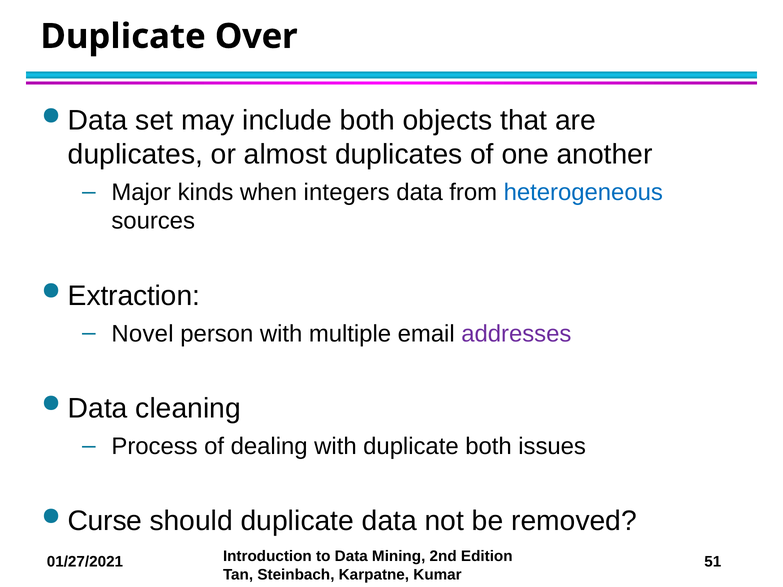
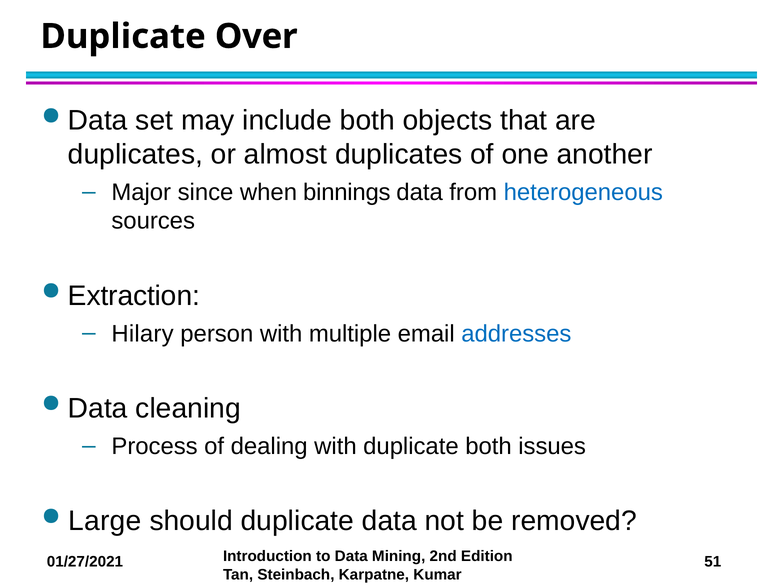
kinds: kinds -> since (206, 192)
integers: integers -> binnings (347, 192)
Novel: Novel -> Hilary (143, 334)
addresses colour: purple -> blue (516, 334)
Curse: Curse -> Large (105, 521)
